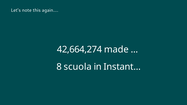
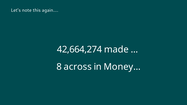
scuola: scuola -> across (78, 67)
Instant…: Instant… -> Money… (122, 67)
